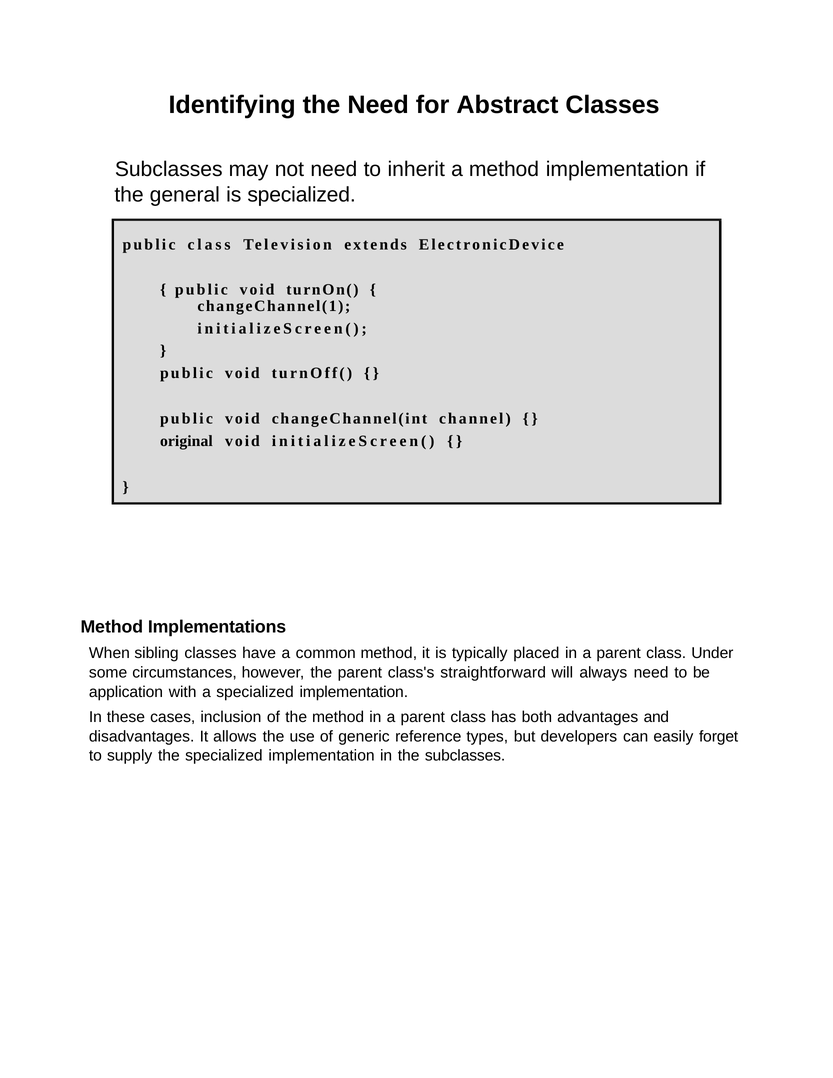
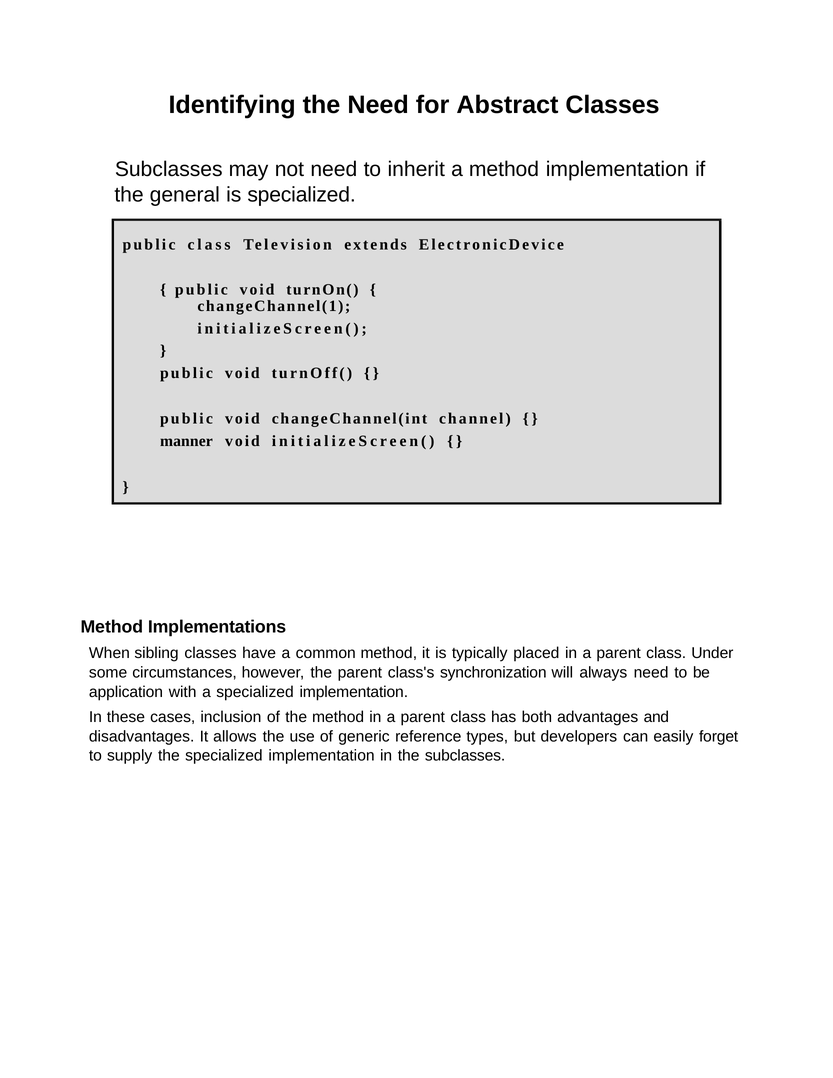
original: original -> manner (186, 441)
straightforward: straightforward -> synchronization (493, 673)
